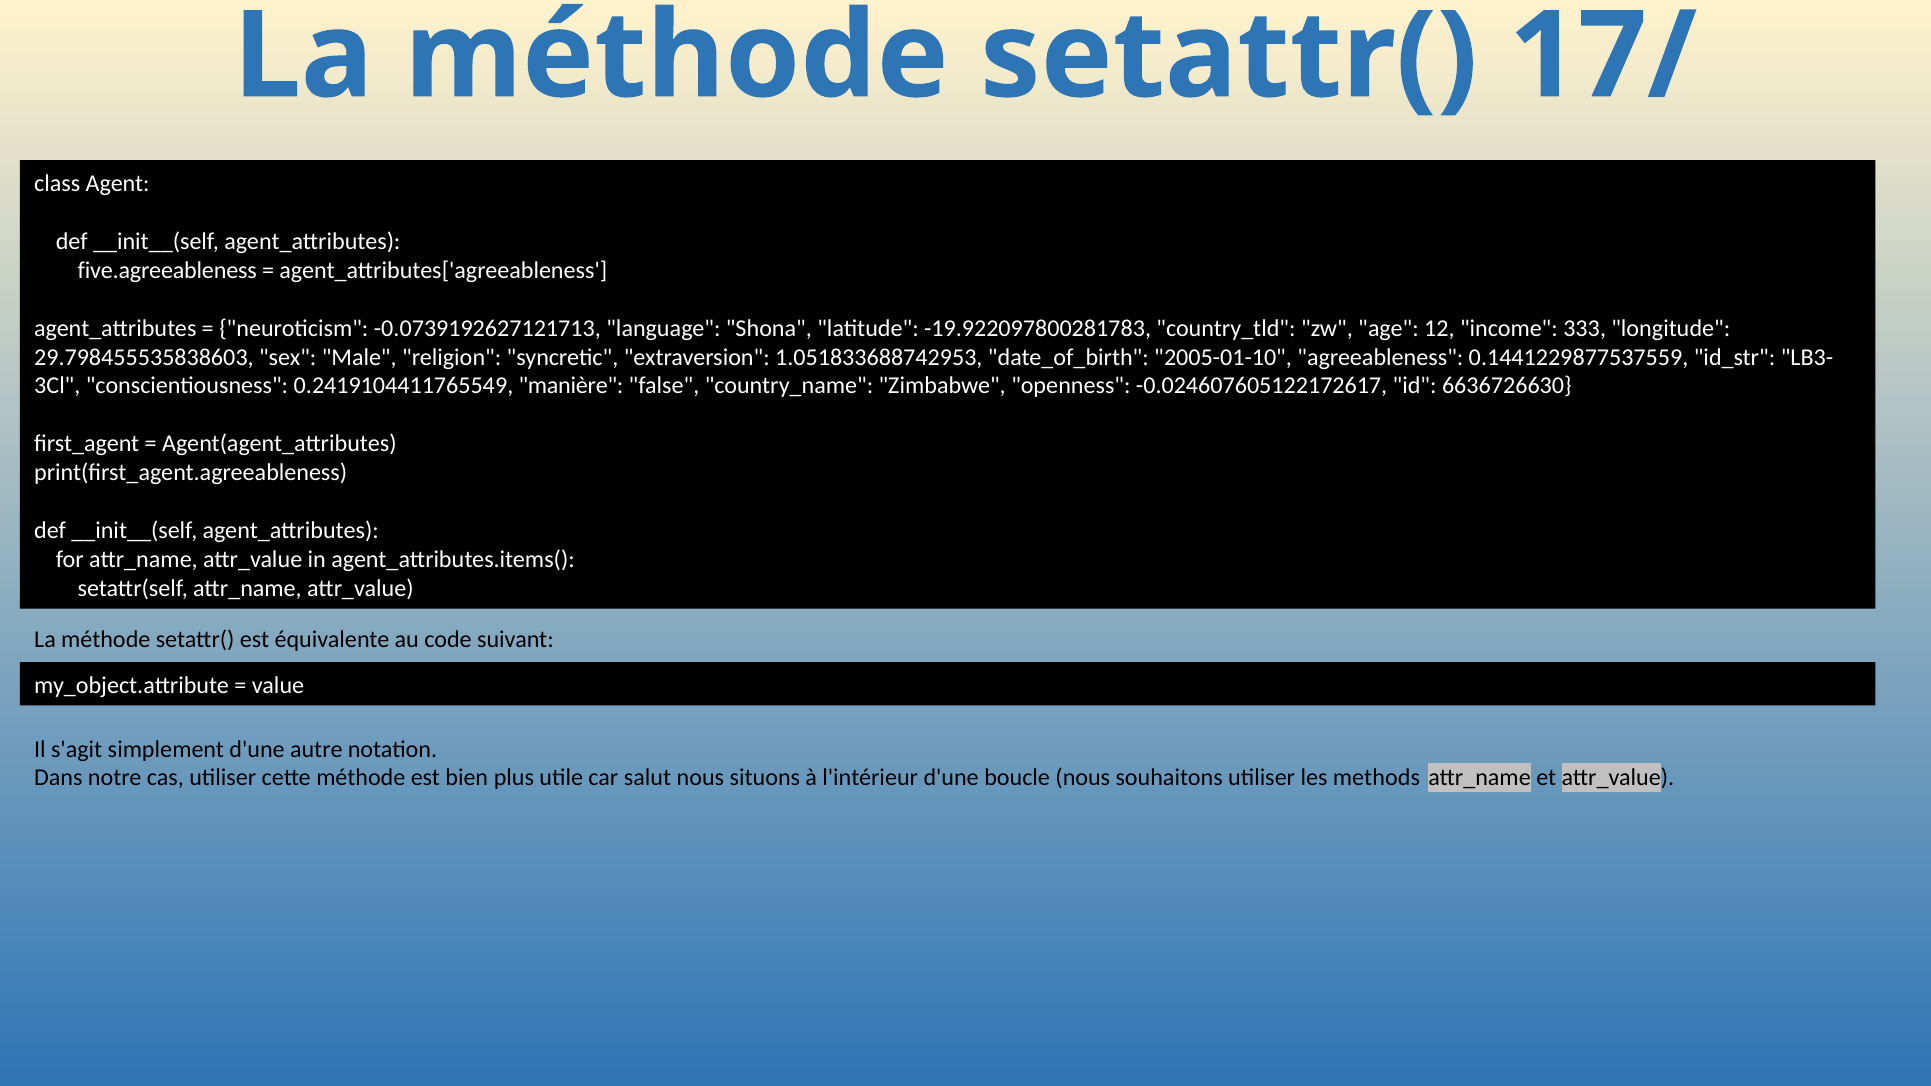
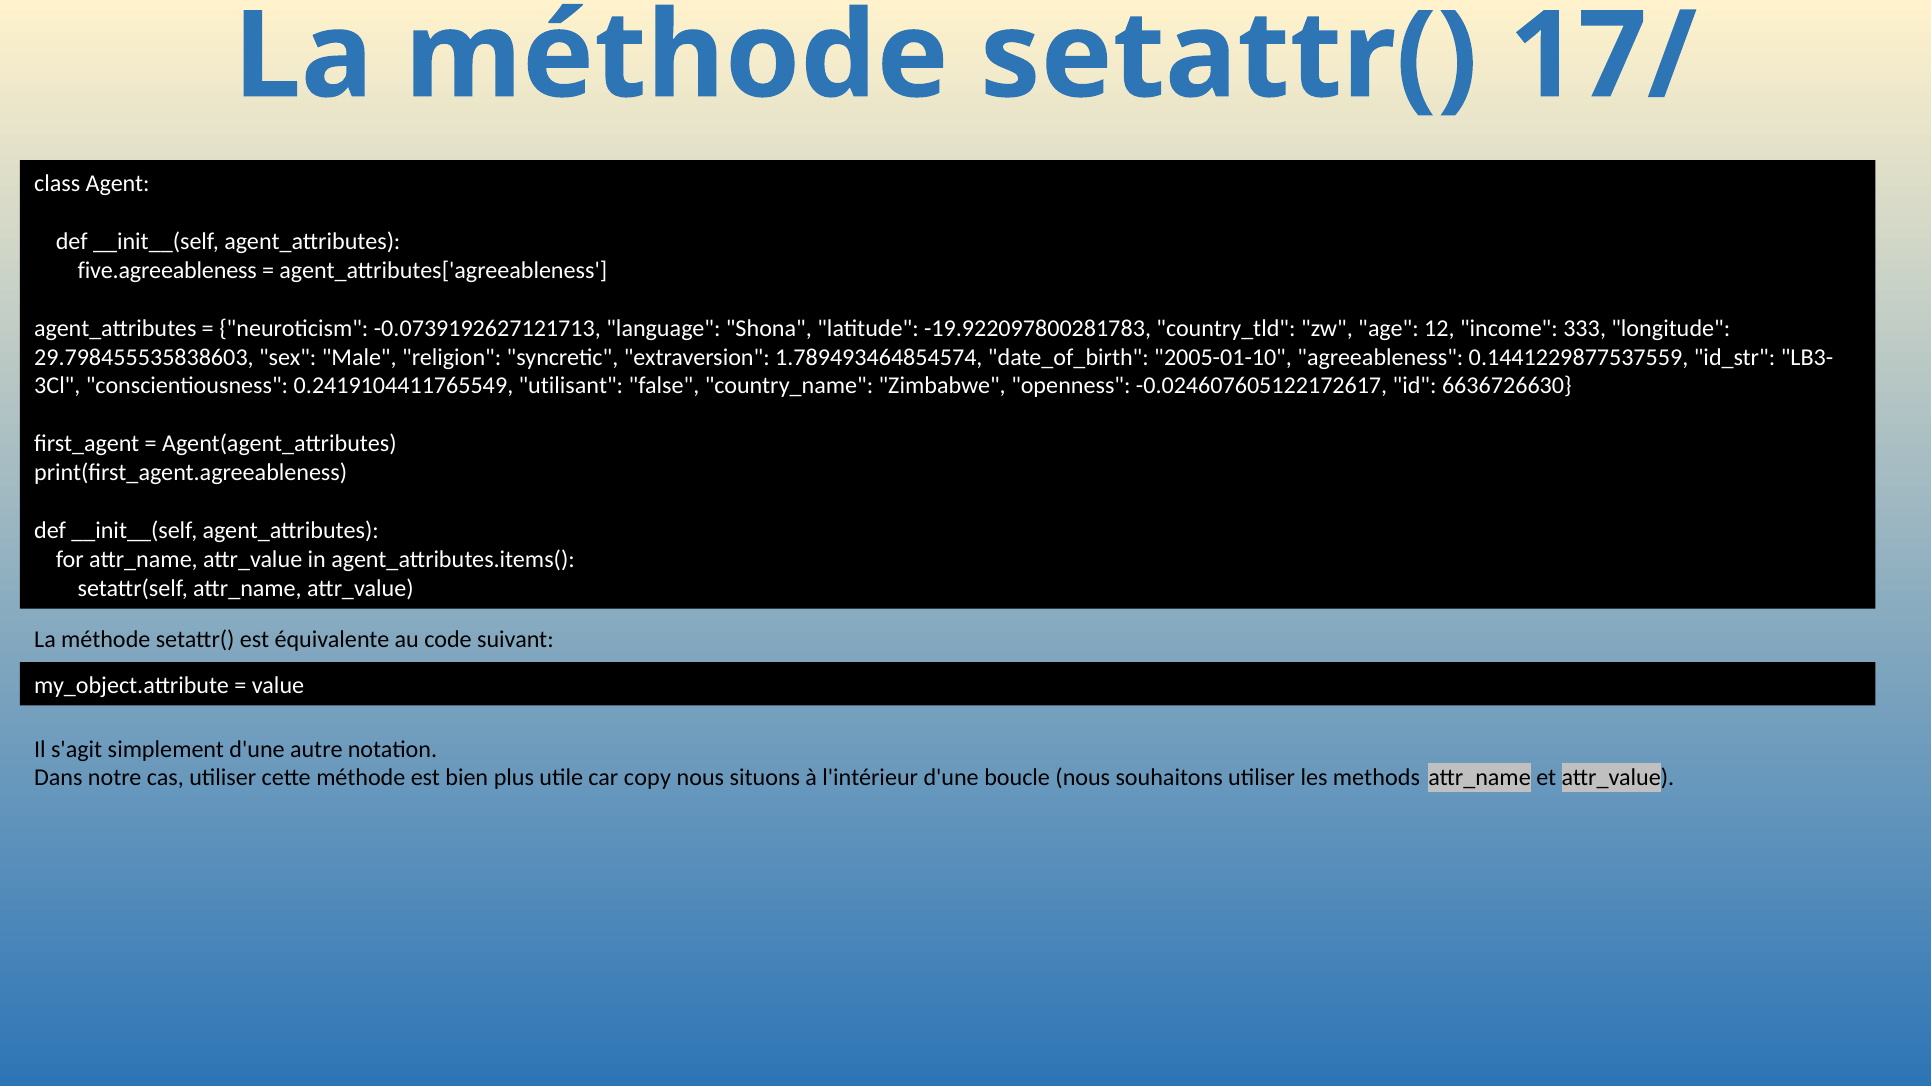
1.051833688742953: 1.051833688742953 -> 1.789493464854574 (879, 357)
manière: manière -> utilisant (571, 386)
salut: salut -> copy (647, 778)
